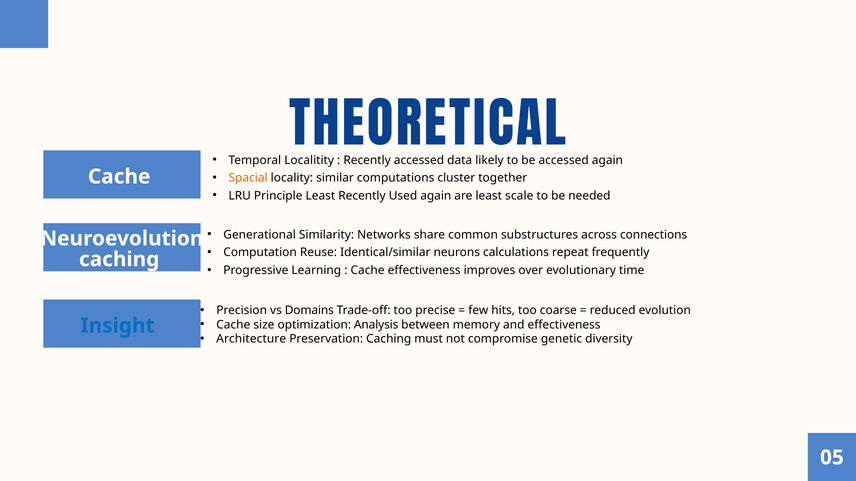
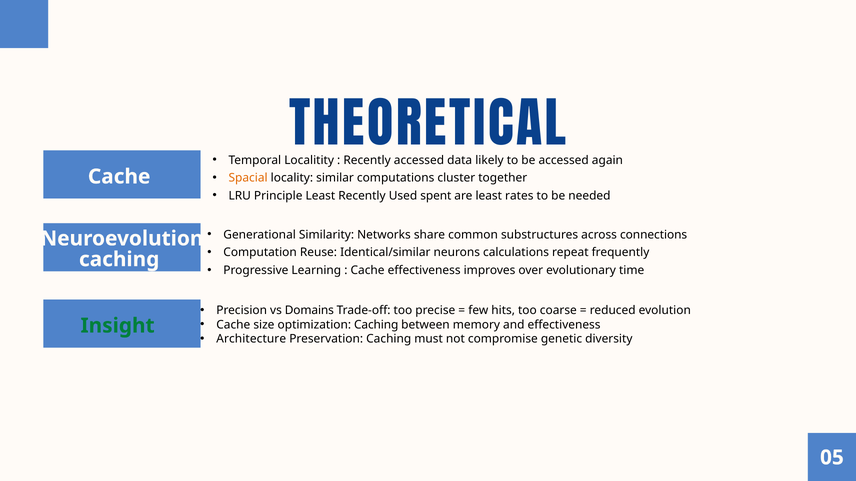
Used again: again -> spent (436, 196)
scale: scale -> rates (519, 196)
optimization Analysis: Analysis -> Caching (376, 325)
Insight colour: blue -> green (118, 326)
